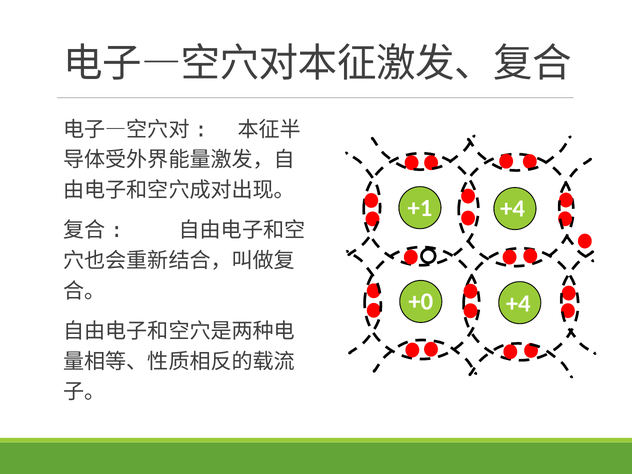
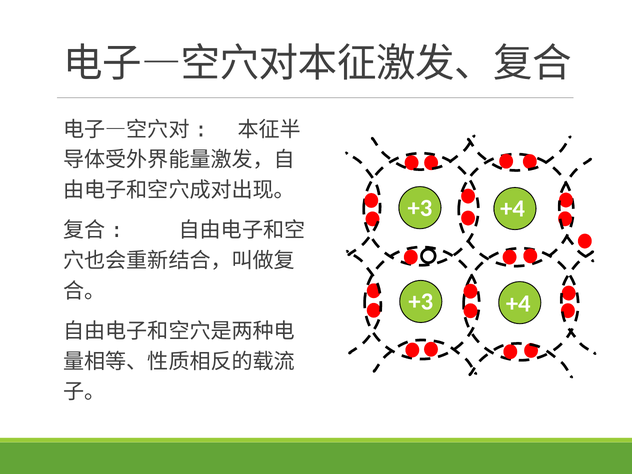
+1: +1 -> +3 (420, 208)
+0: +0 -> +3 (421, 302)
